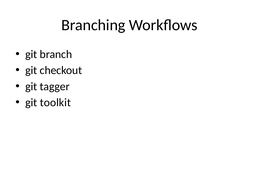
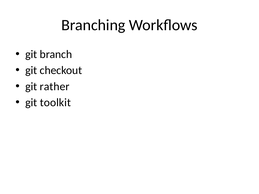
tagger: tagger -> rather (55, 87)
